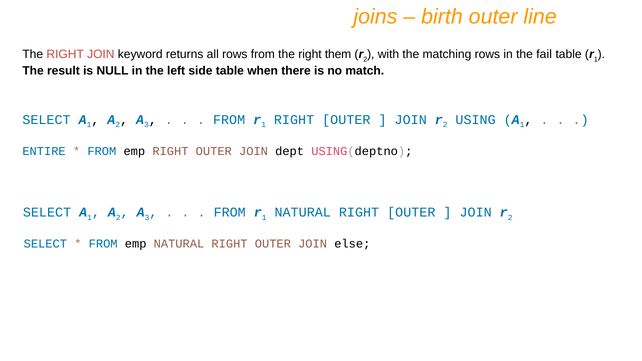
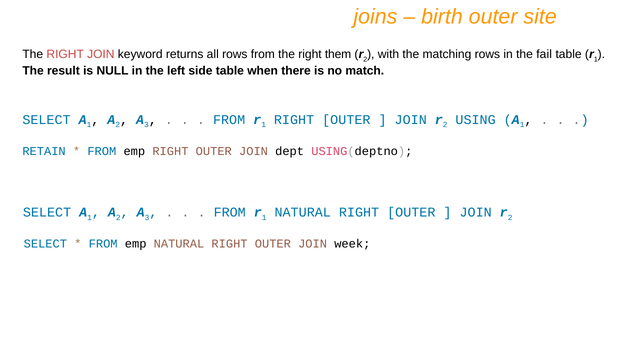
line: line -> site (540, 17)
ENTIRE: ENTIRE -> RETAIN (44, 151)
else: else -> week (352, 244)
